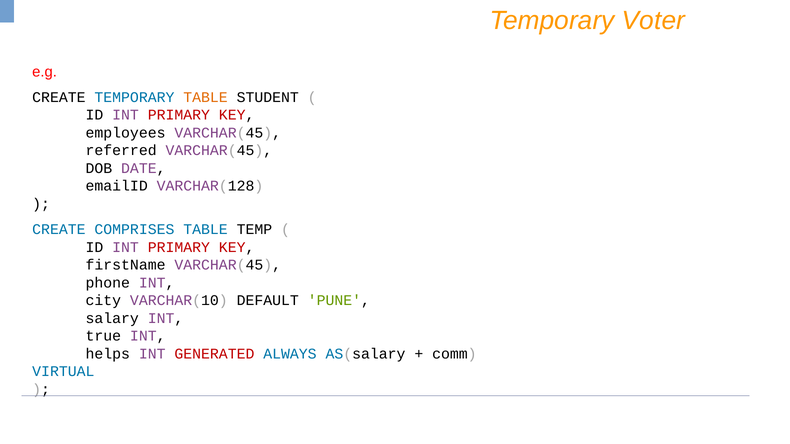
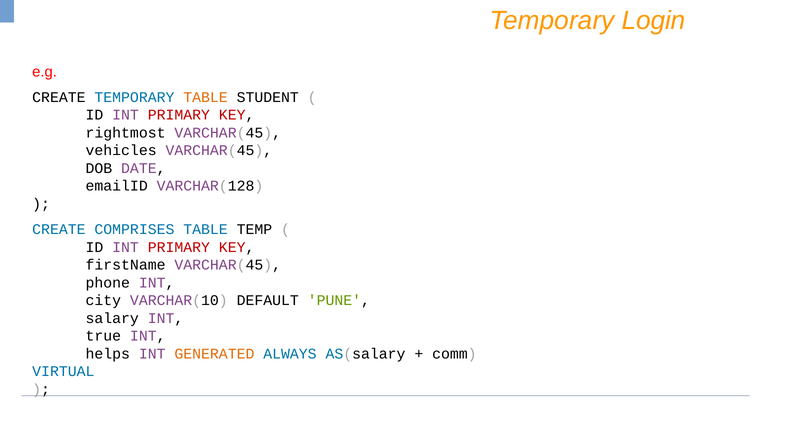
Voter: Voter -> Login (654, 21)
employees: employees -> rightmost (126, 133)
referred: referred -> vehicles (121, 151)
GENERATED colour: red -> orange (214, 354)
